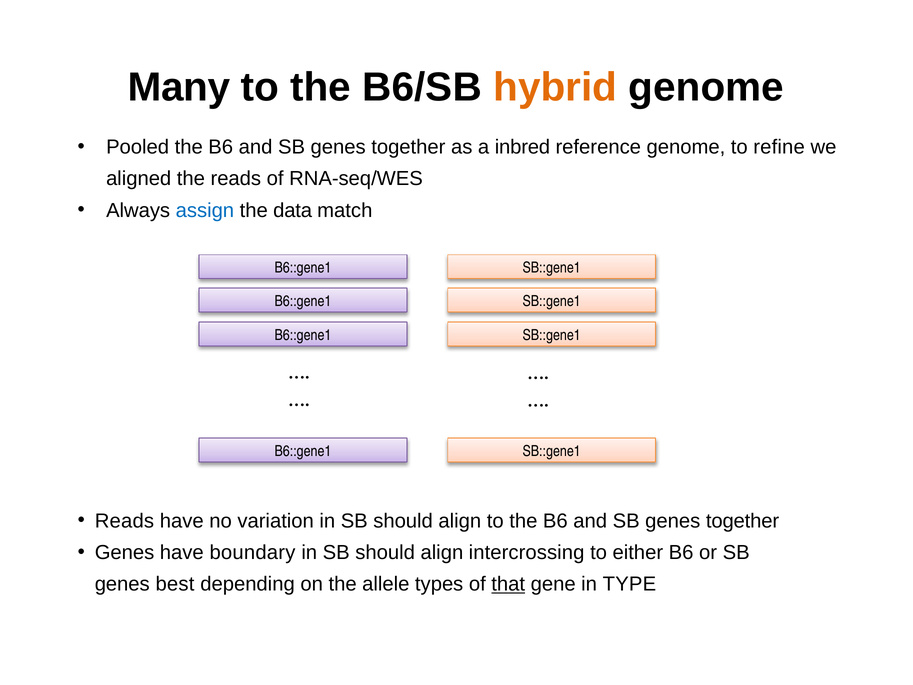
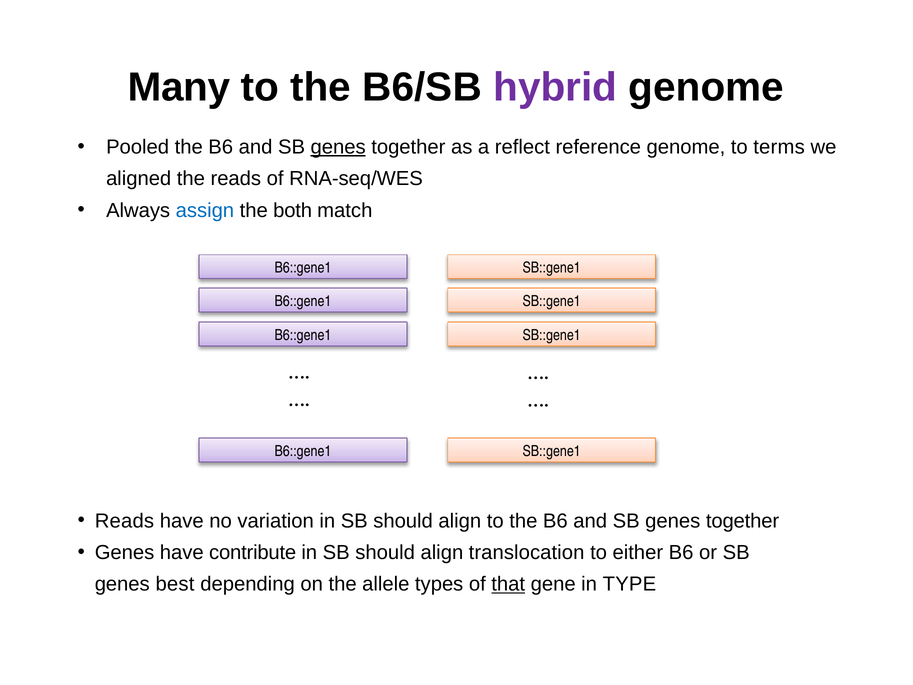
hybrid colour: orange -> purple (555, 87)
genes underline: none -> present (338, 147)
inbred: inbred -> reflect (522, 147)
refine: refine -> terms (779, 147)
data: data -> both (293, 210)
boundary: boundary -> contribute (253, 552)
intercrossing: intercrossing -> translocation (527, 552)
